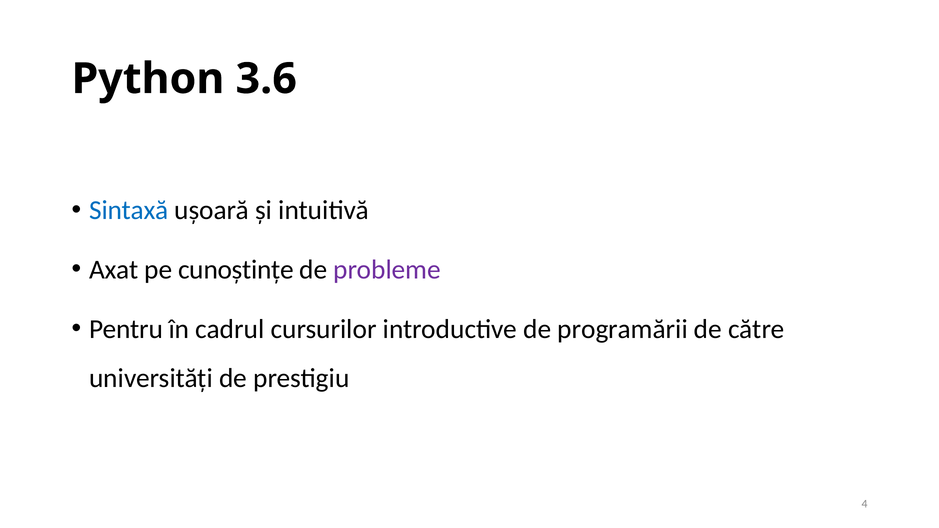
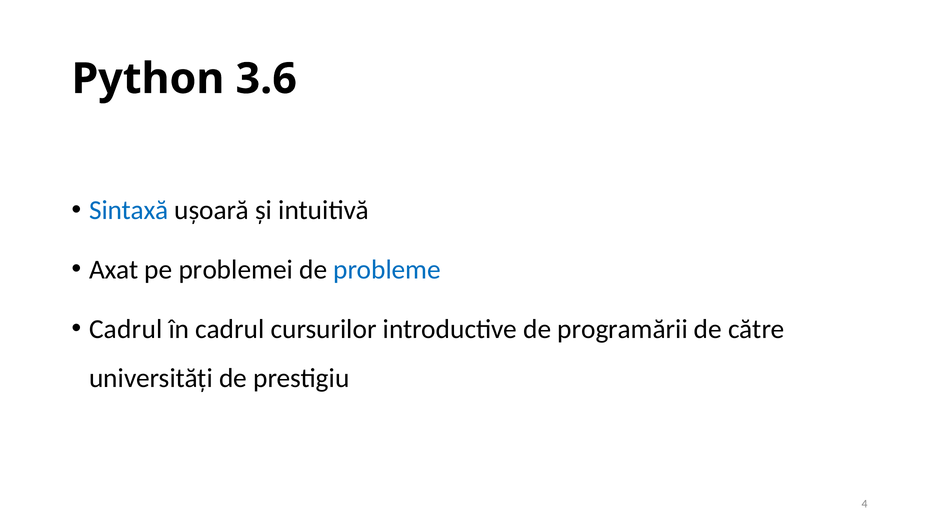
cunoștințe: cunoștințe -> problemei (236, 270)
probleme colour: purple -> blue (387, 270)
Pentru: Pentru -> Cadrul (126, 329)
